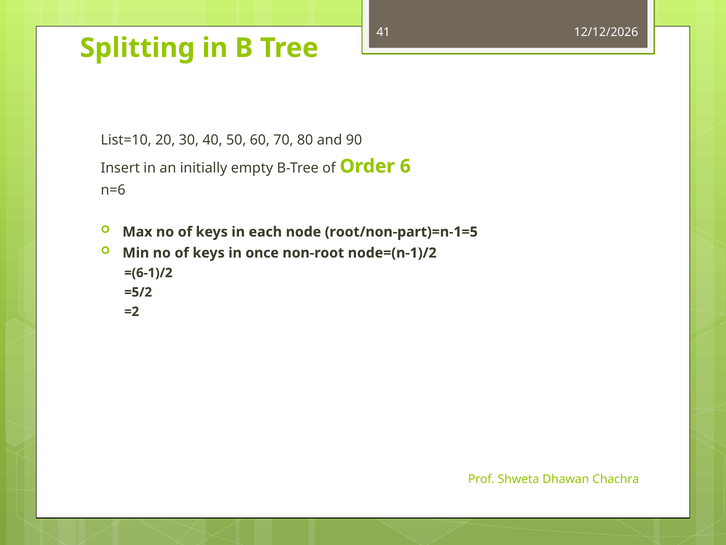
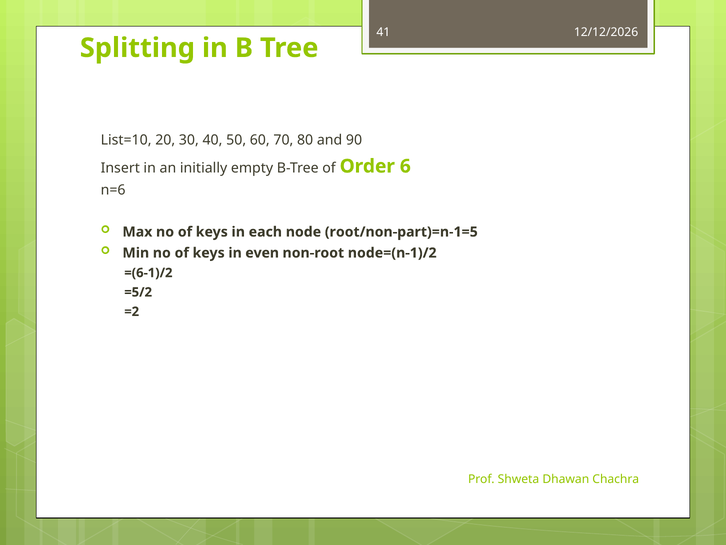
once: once -> even (262, 253)
